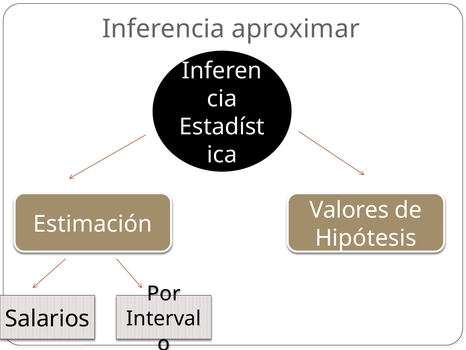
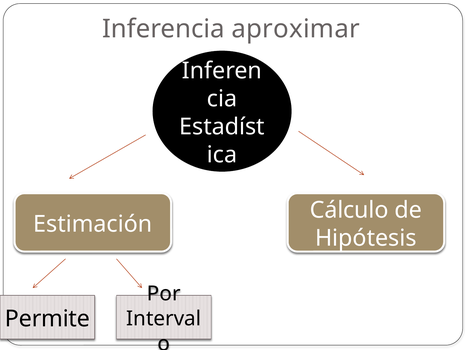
Valores: Valores -> Cálculo (349, 210)
Salarios: Salarios -> Permite (47, 318)
